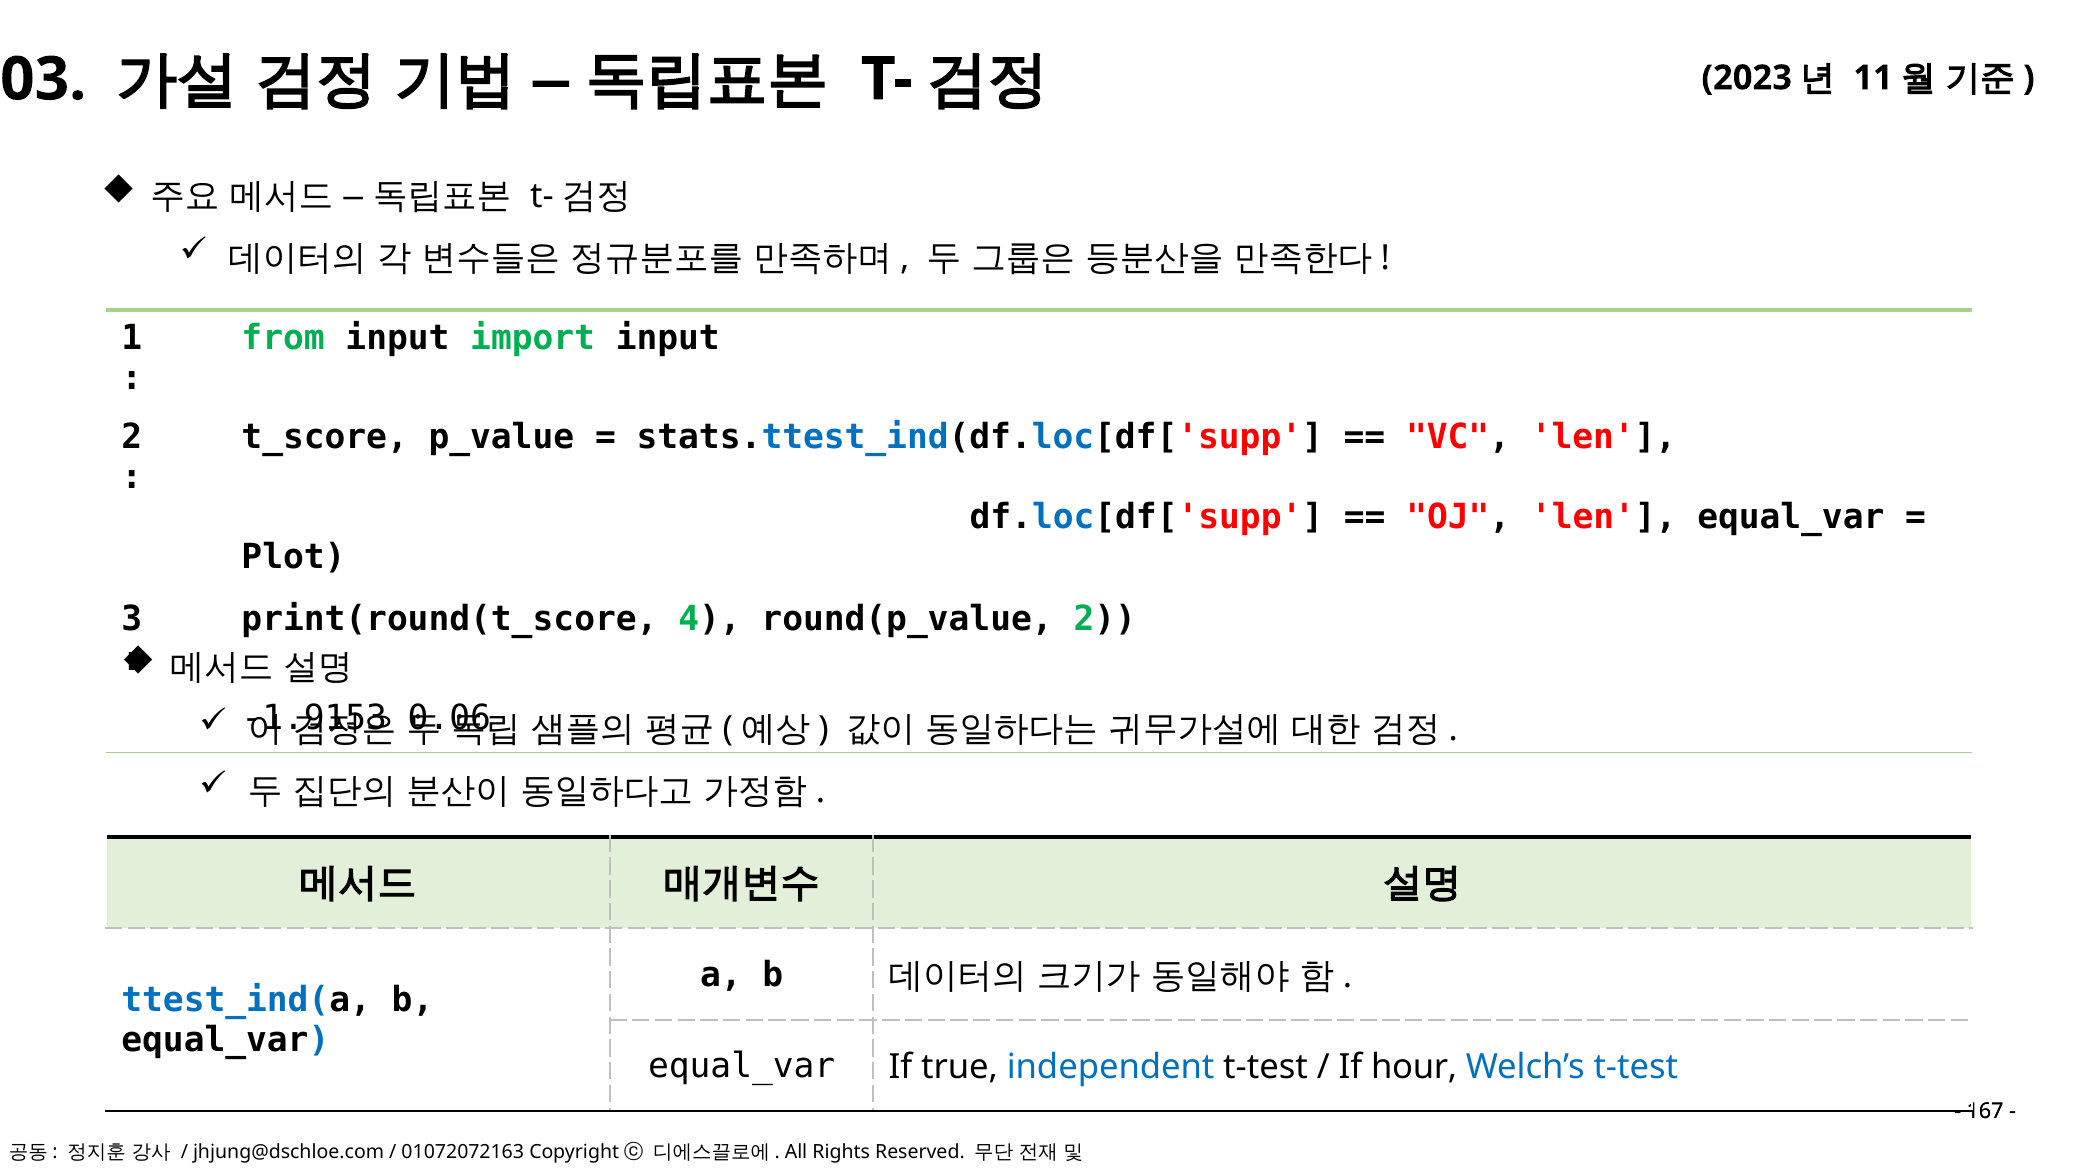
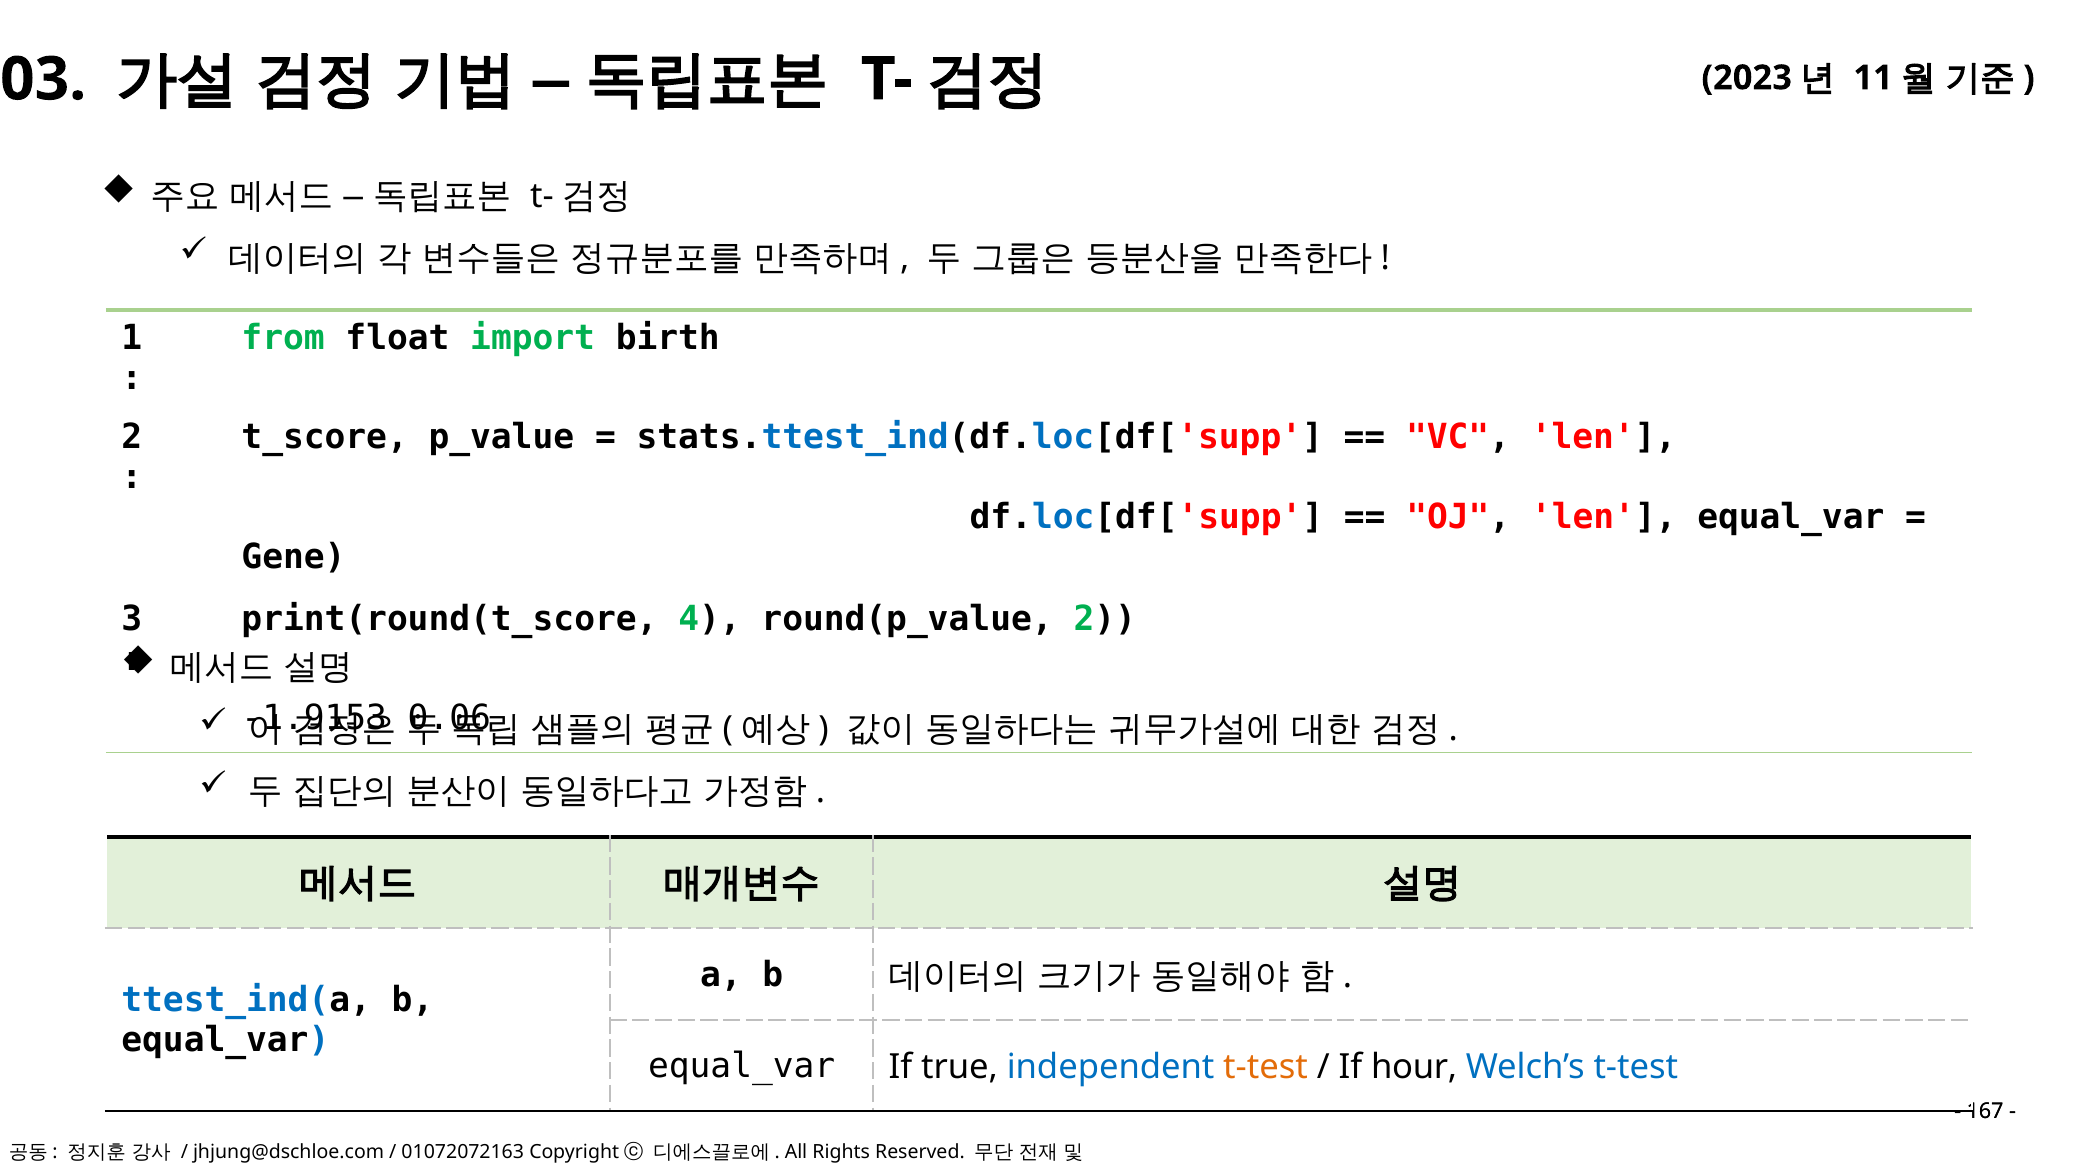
from input: input -> float (397, 338)
import input: input -> birth (668, 338)
Plot: Plot -> Gene (294, 557)
t-test colour: black -> orange (1266, 1068)
